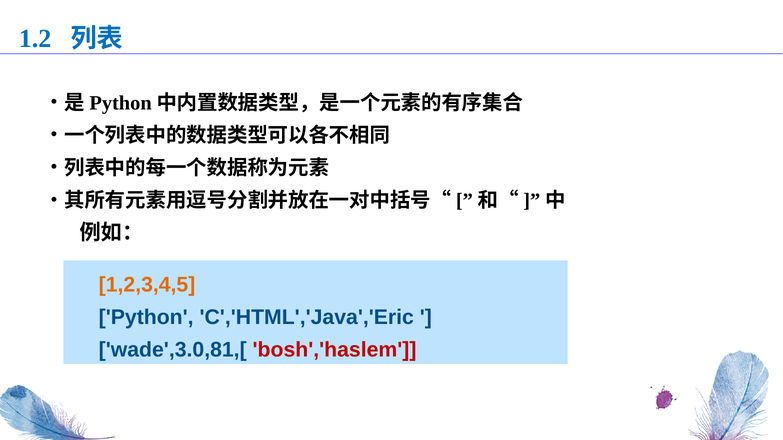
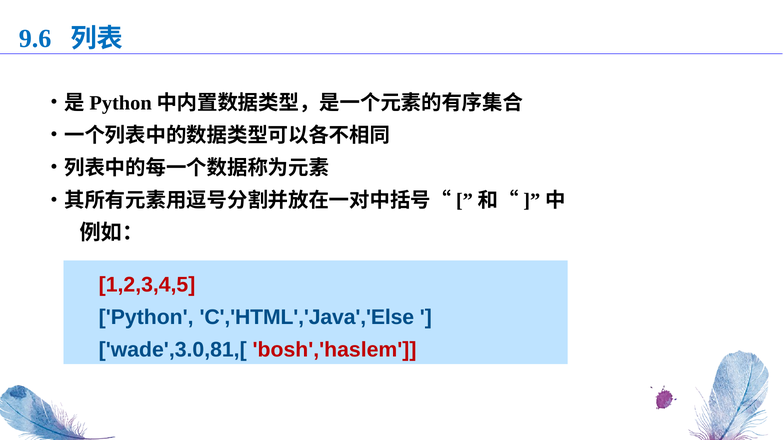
1.2: 1.2 -> 9.6 (35, 39)
1,2,3,4,5 colour: orange -> red (147, 285)
C','HTML','Java','Eric: C','HTML','Java','Eric -> C','HTML','Java','Else (307, 318)
